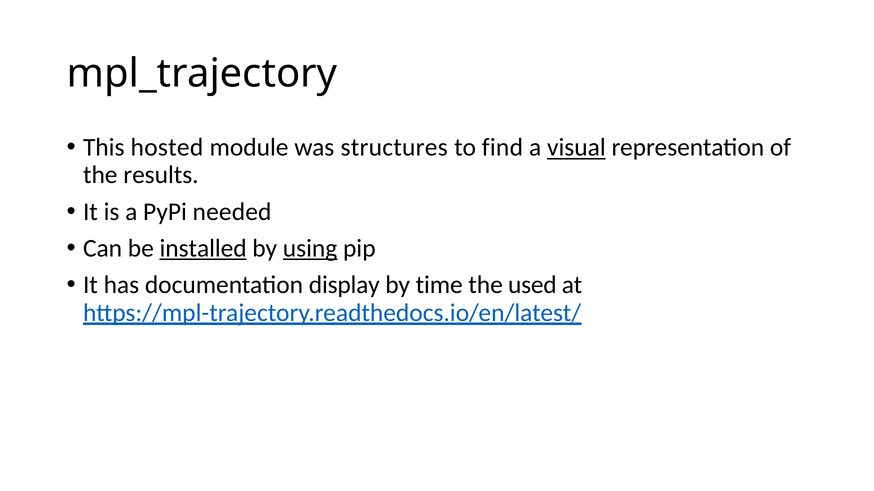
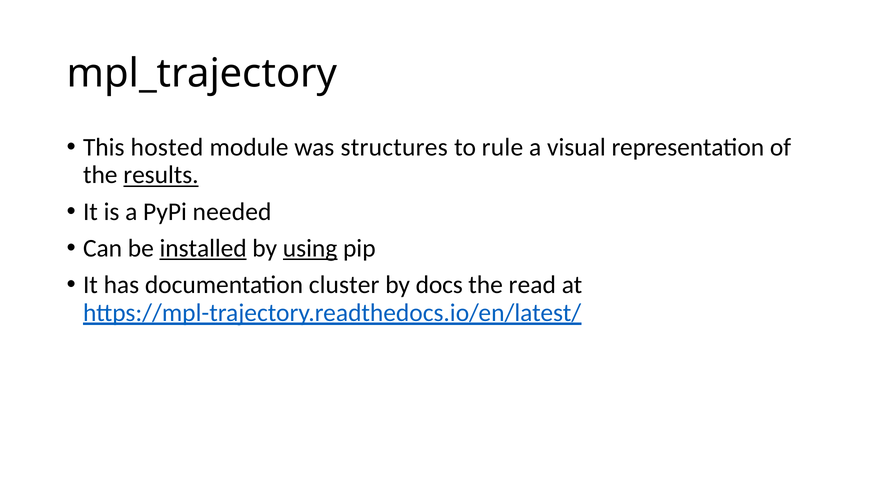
find: find -> rule (502, 148)
visual underline: present -> none (576, 148)
results underline: none -> present (161, 175)
display: display -> cluster (344, 285)
time: time -> docs (439, 285)
used: used -> read (532, 285)
